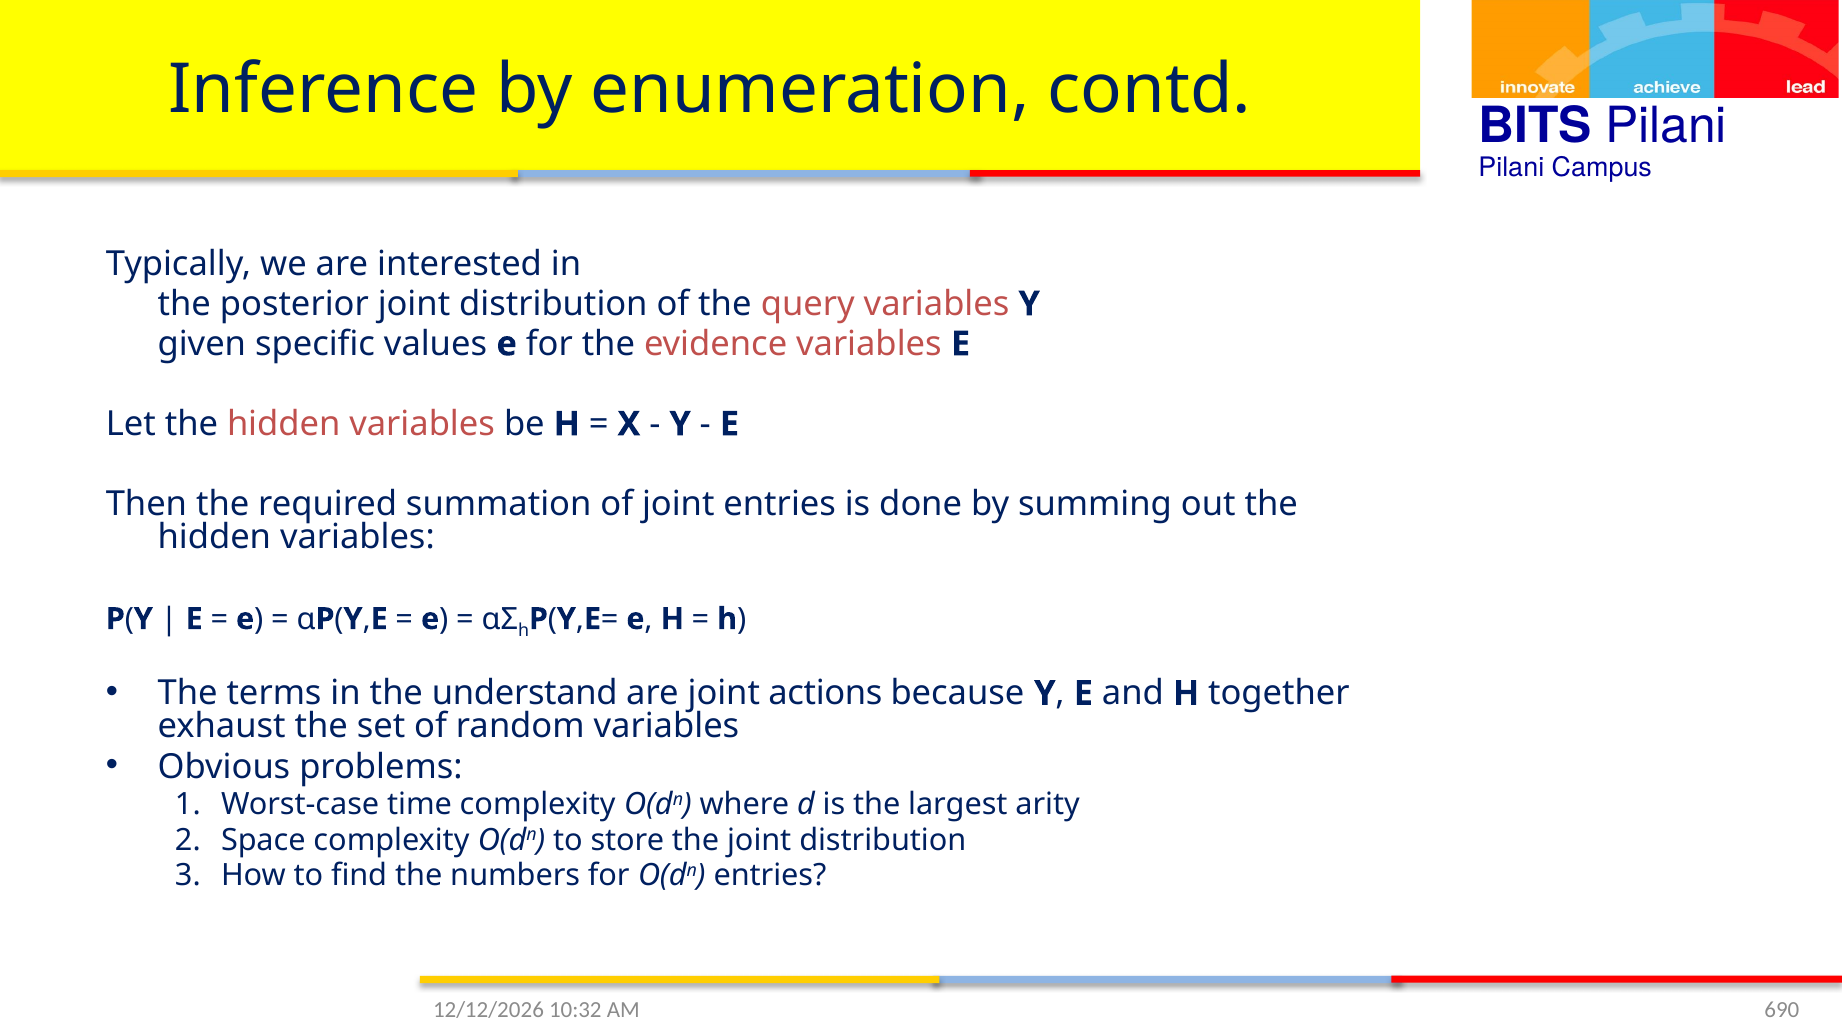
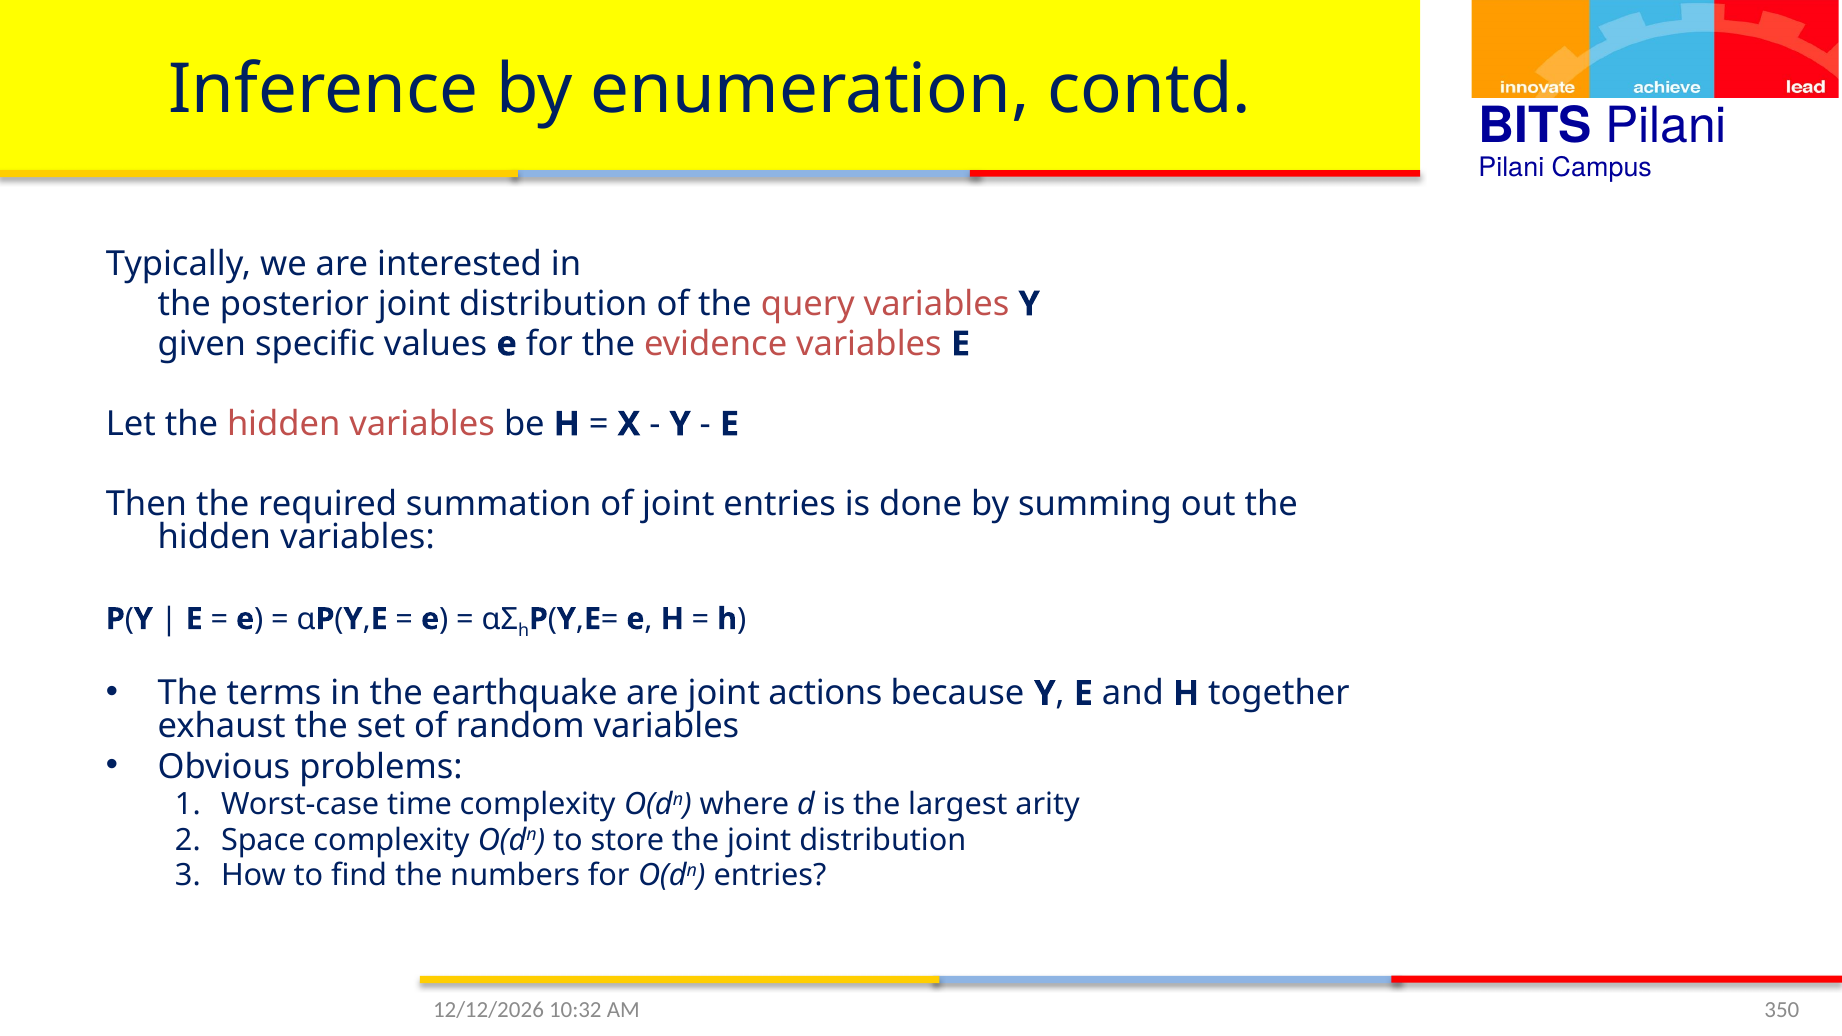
understand: understand -> earthquake (525, 693)
690: 690 -> 350 (1782, 1010)
